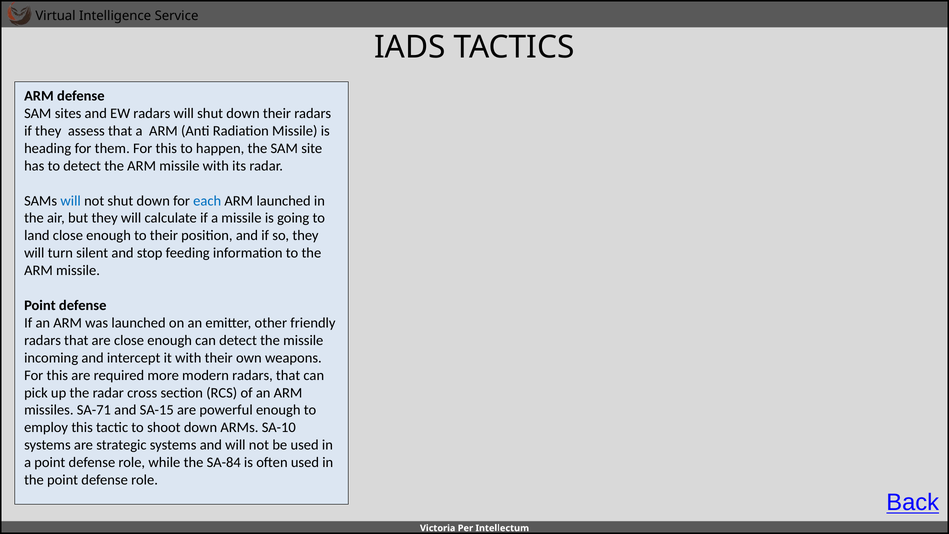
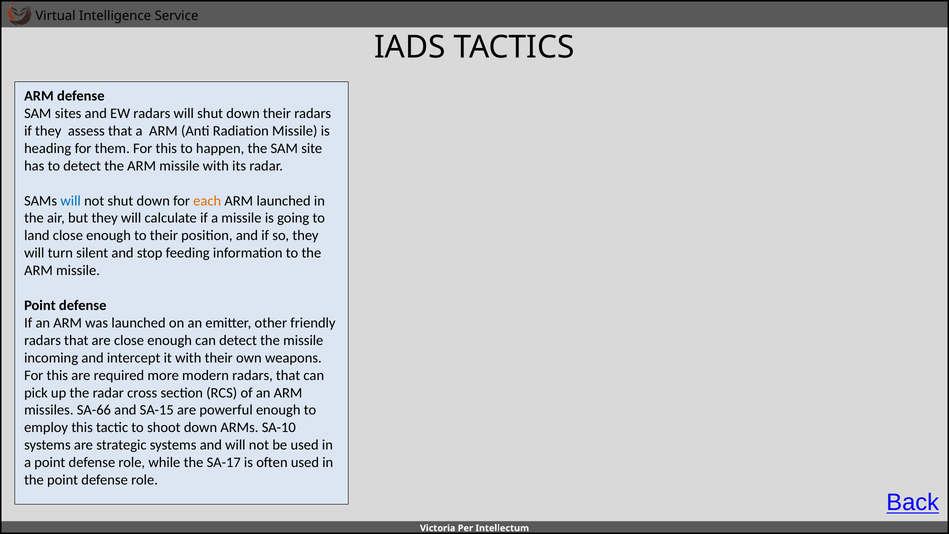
each colour: blue -> orange (207, 201)
SA-71: SA-71 -> SA-66 (94, 410)
SA-84: SA-84 -> SA-17 (224, 462)
